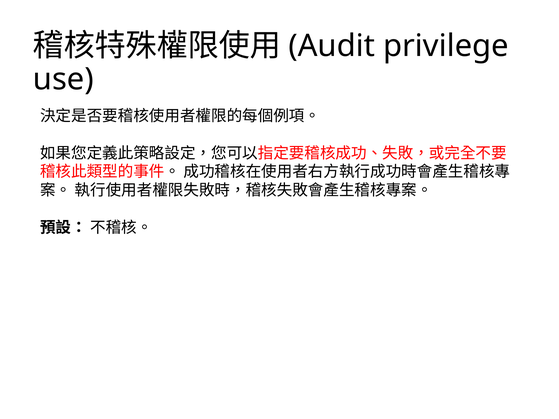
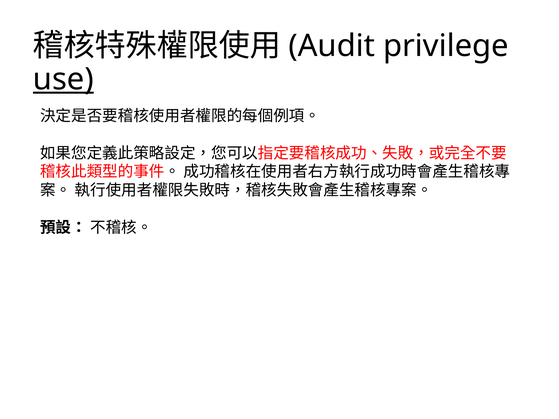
use underline: none -> present (63, 79)
